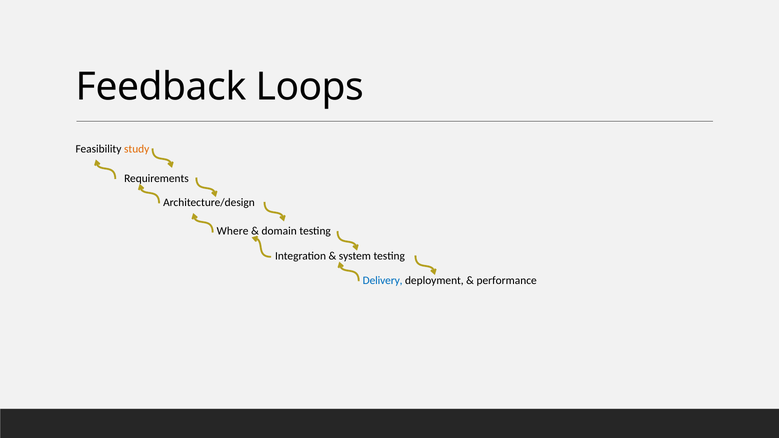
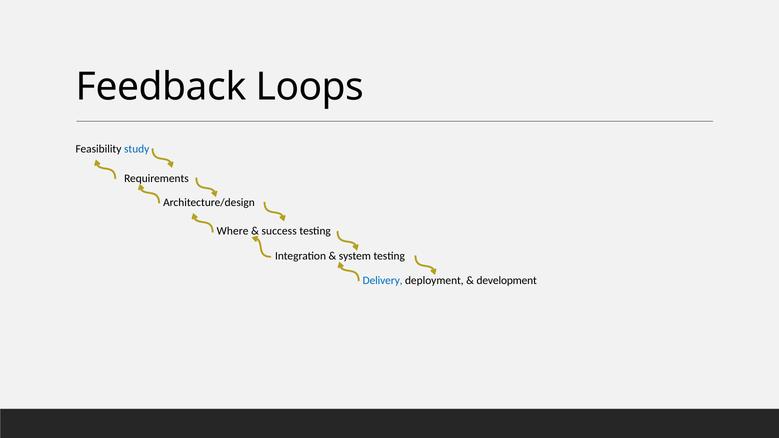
study colour: orange -> blue (137, 149)
domain: domain -> success (279, 231)
performance: performance -> development (507, 281)
